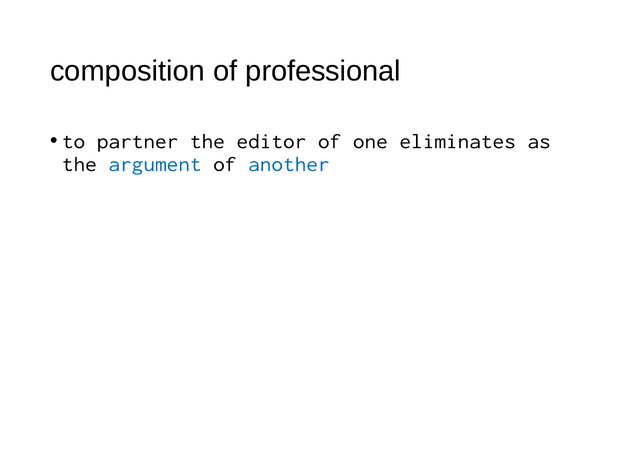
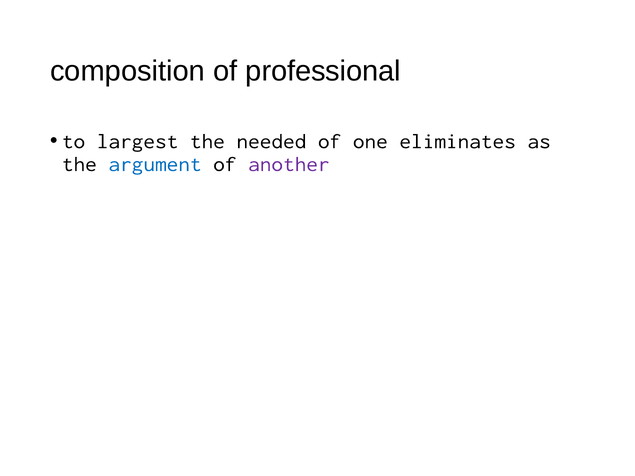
partner: partner -> largest (138, 141)
editor: editor -> needed (271, 141)
another colour: blue -> purple (289, 164)
